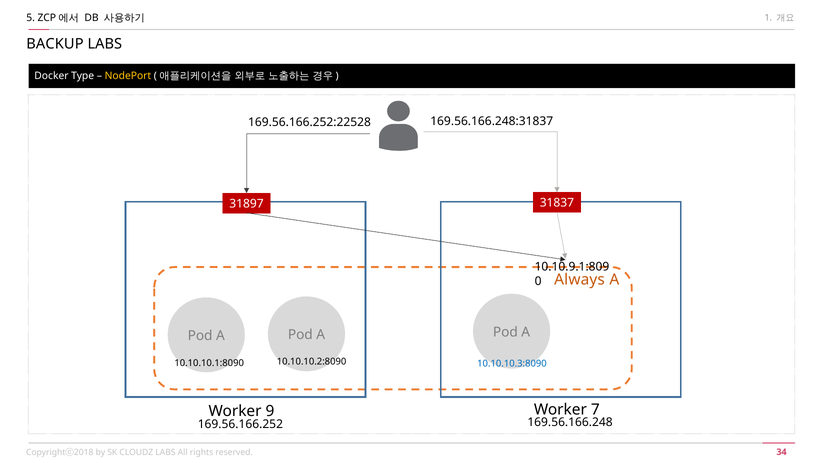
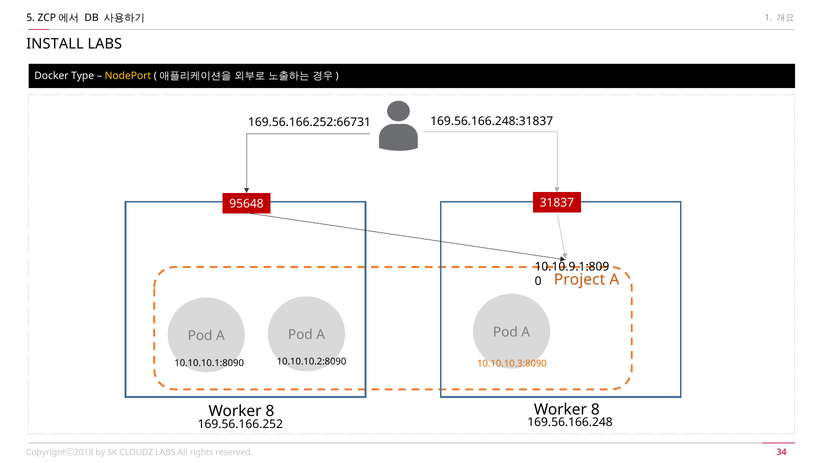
BACKUP: BACKUP -> INSTALL (55, 44)
169.56.166.252:22528: 169.56.166.252:22528 -> 169.56.166.252:66731 (310, 122)
31897: 31897 -> 95648 (247, 204)
Always: Always -> Project (580, 280)
10.10.10.3:8090 colour: blue -> orange (512, 364)
9: 9 -> 8 (270, 411)
7: 7 -> 8 (595, 410)
